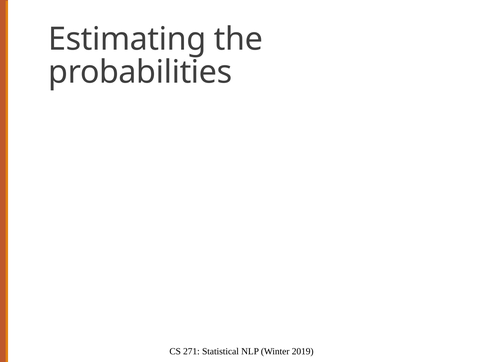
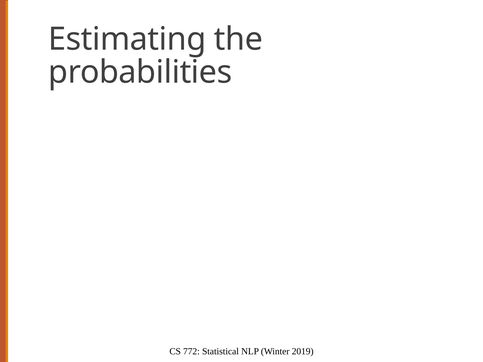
271: 271 -> 772 (191, 351)
